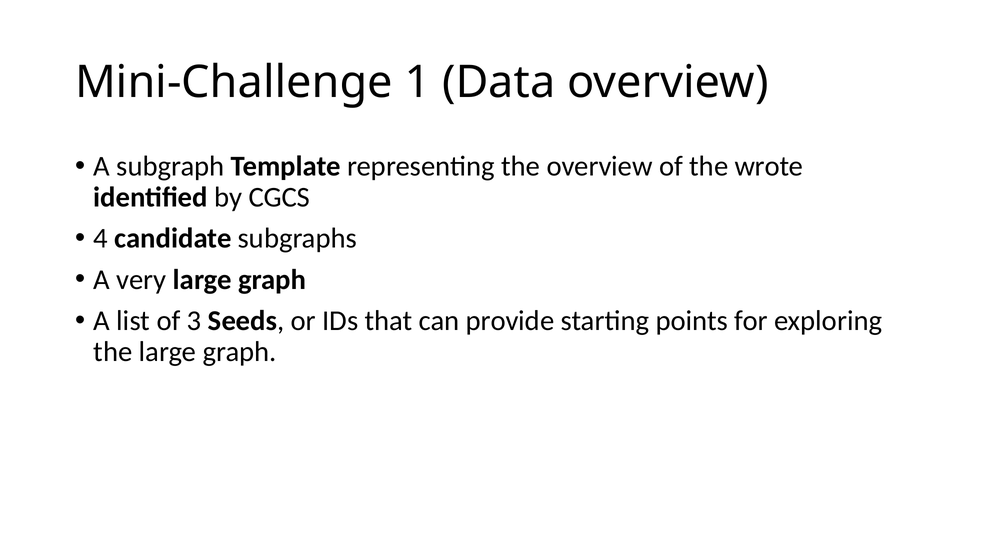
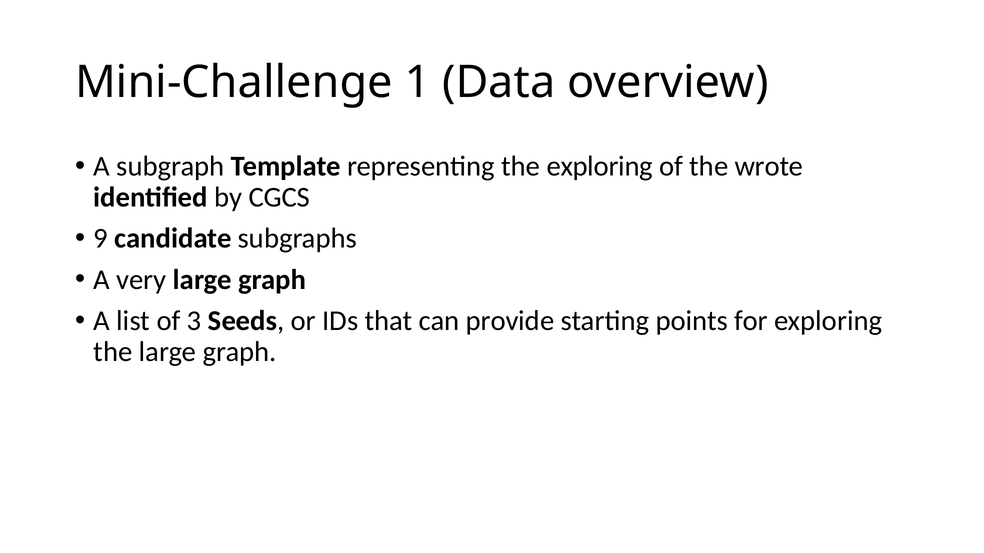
the overview: overview -> exploring (600, 166)
4: 4 -> 9 (101, 239)
